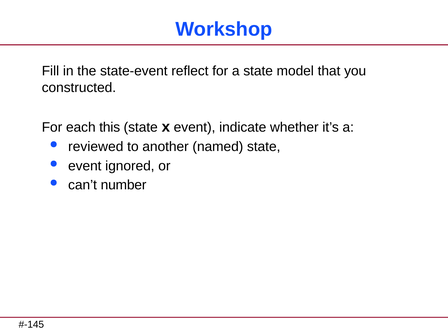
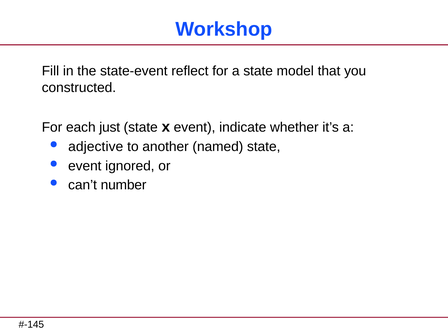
this: this -> just (110, 127)
reviewed: reviewed -> adjective (96, 147)
